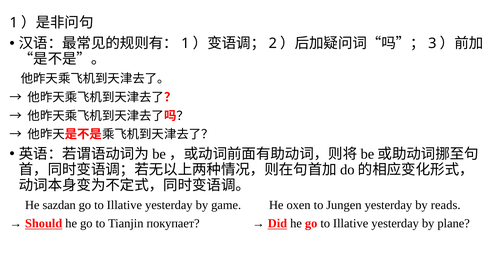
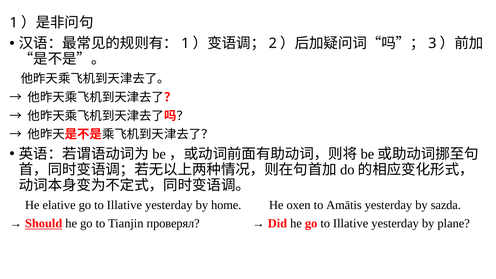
sazdan: sazdan -> elative (59, 205)
game: game -> home (226, 205)
Jungen: Jungen -> Amātis (344, 205)
reads: reads -> sazda (446, 205)
покупает: покупает -> проверял (173, 224)
Did underline: present -> none (277, 224)
